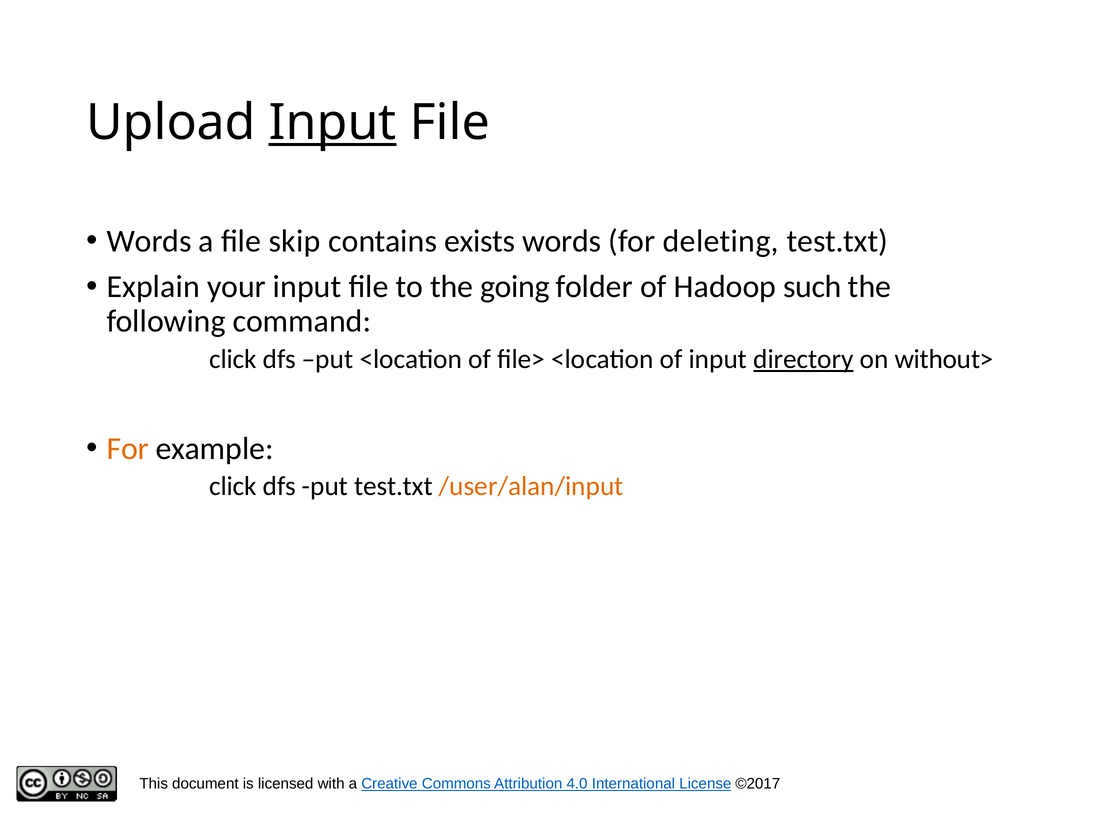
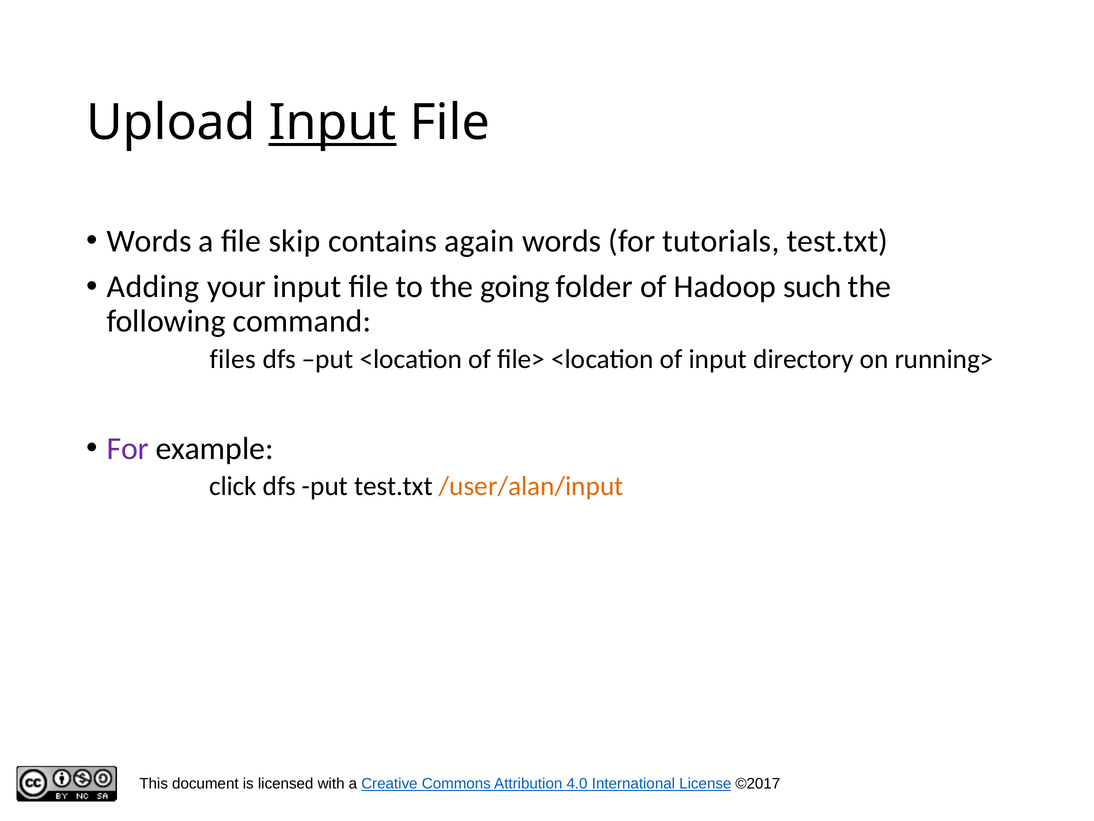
exists: exists -> again (479, 241)
deleting: deleting -> tutorials (721, 241)
Explain: Explain -> Adding (153, 287)
click: click -> files (233, 359)
directory underline: present -> none (803, 359)
without>: without> -> running> (944, 359)
For colour: orange -> purple (128, 448)
